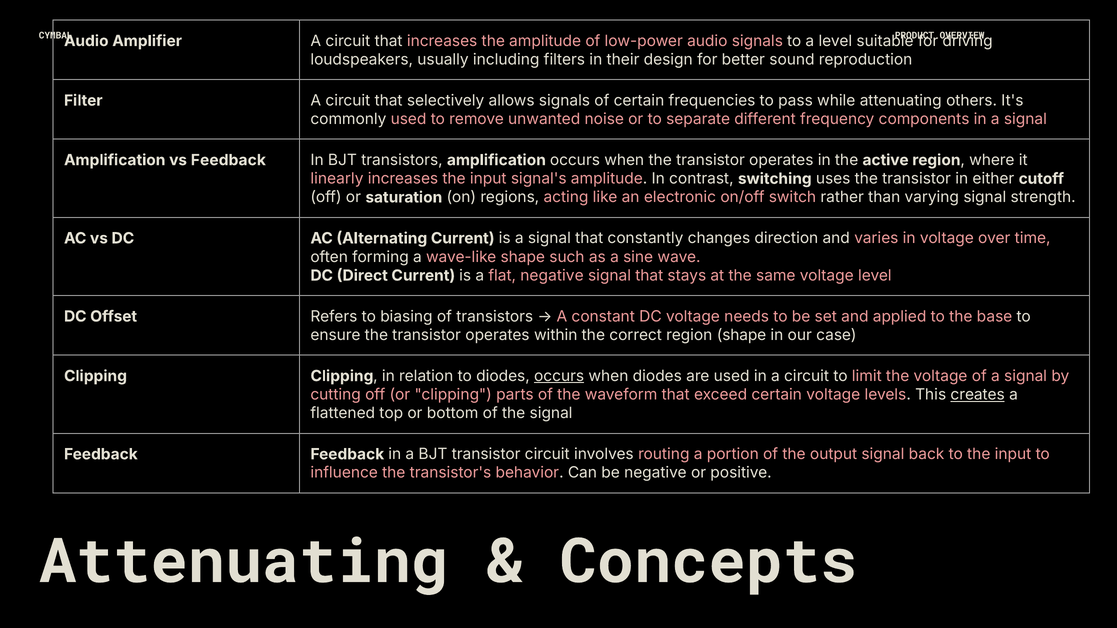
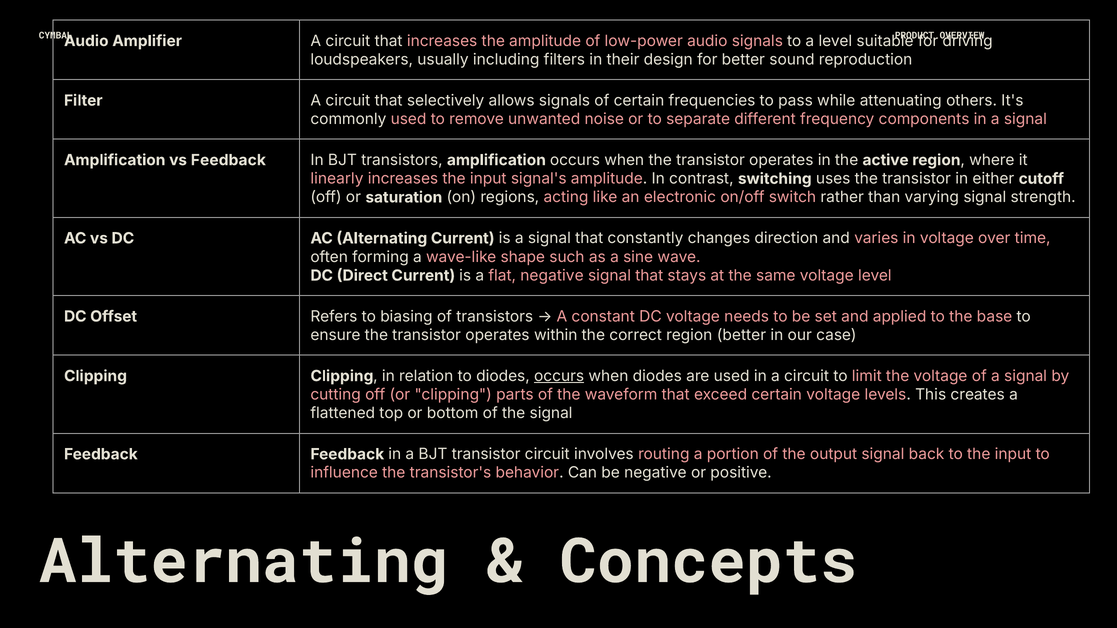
region shape: shape -> better (741, 335)
creates underline: present -> none (978, 395)
Attenuating: Attenuating -> Alternating (243, 562)
